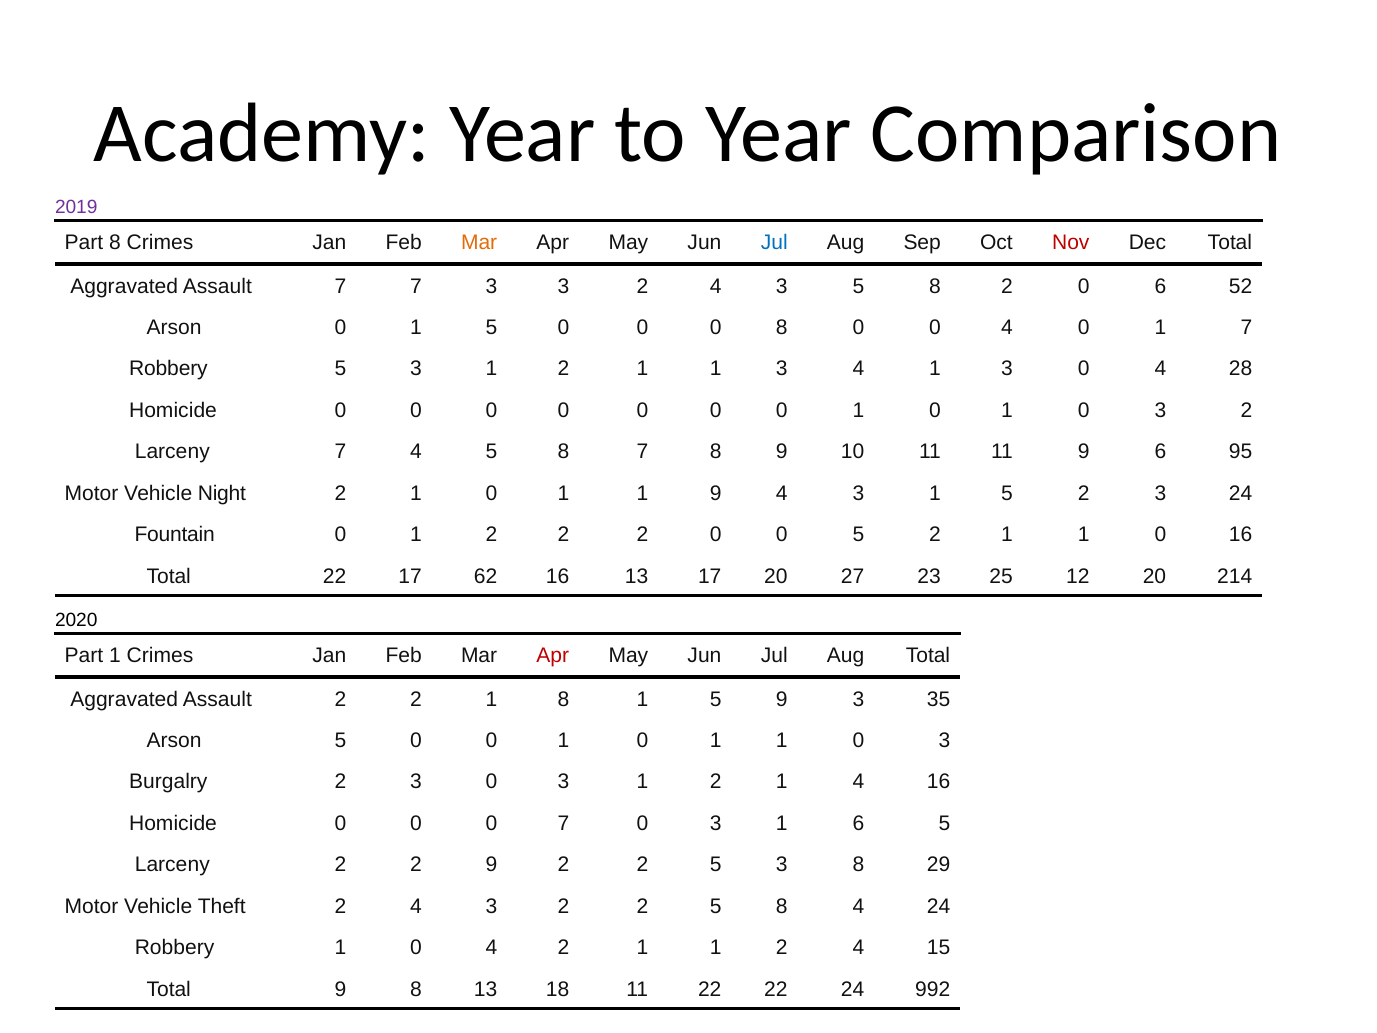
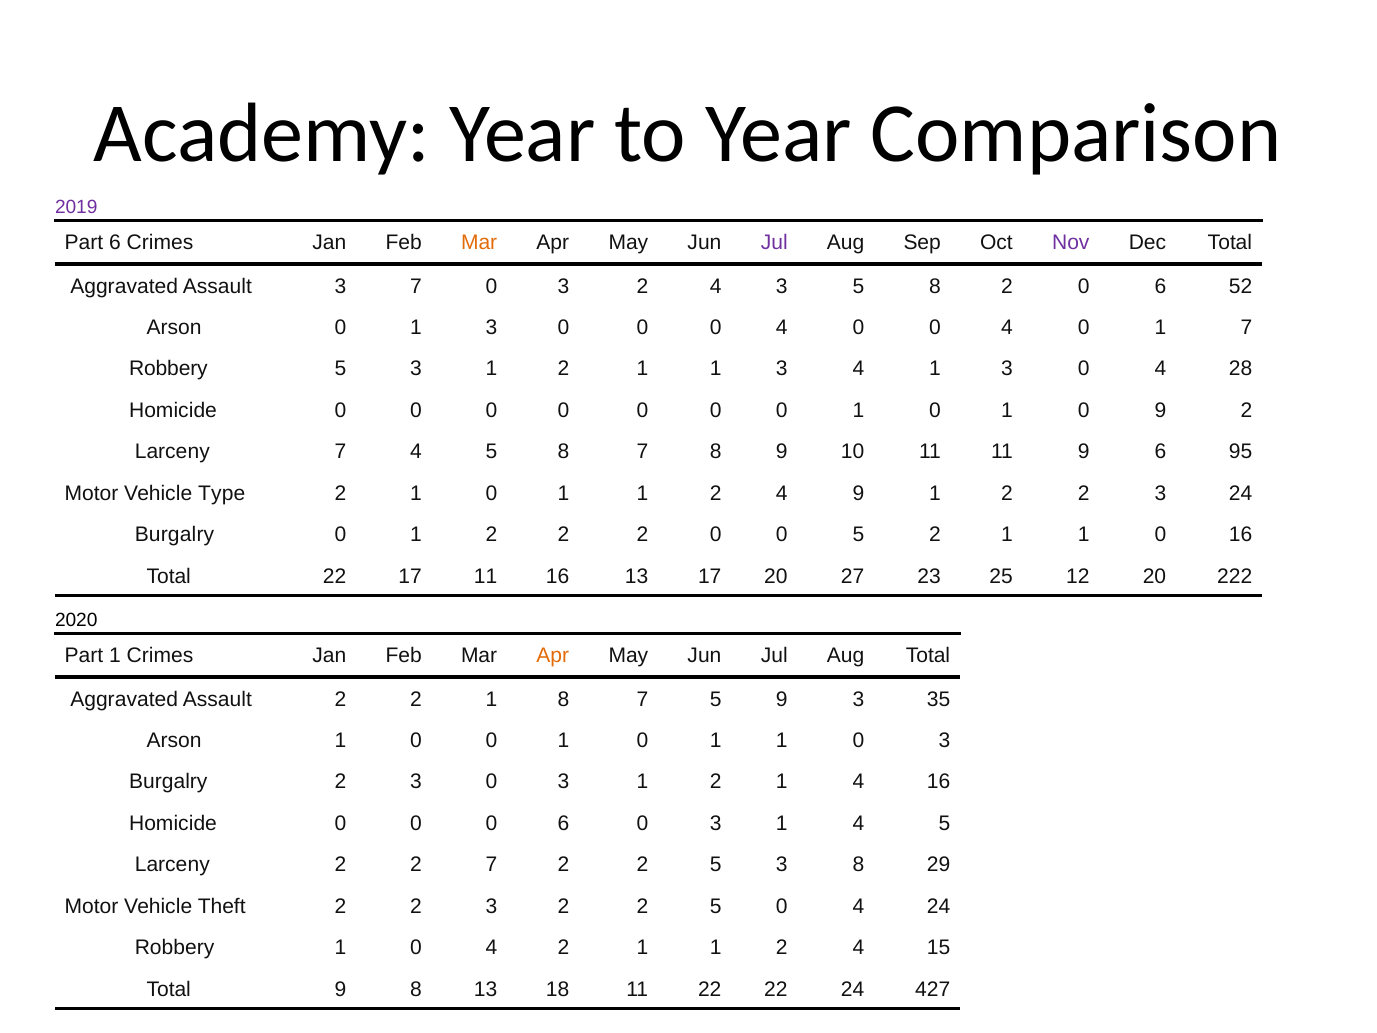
Part 8: 8 -> 6 (115, 243)
Jul colour: blue -> purple (774, 243)
Nov colour: red -> purple (1071, 243)
Assault 7: 7 -> 3 (340, 286)
7 3: 3 -> 0 (491, 286)
0 1 5: 5 -> 3 (491, 327)
0 0 0 8: 8 -> 4 (782, 327)
0 1 0 3: 3 -> 9 (1160, 410)
Night: Night -> Type (222, 493)
0 1 1 9: 9 -> 2 (716, 493)
3: 3 -> 9 (858, 493)
5: 5 -> 2 (1007, 493)
Fountain: Fountain -> Burgalry (175, 535)
17 62: 62 -> 11 (486, 576)
214: 214 -> 222 (1235, 576)
Apr colour: red -> orange (553, 656)
1 8 1: 1 -> 7 (642, 699)
Arson 5: 5 -> 1 (340, 740)
0 0 7: 7 -> 6 (563, 823)
3 1 6: 6 -> 4 (858, 823)
2 9: 9 -> 7 (491, 865)
Theft 2 4: 4 -> 2 (416, 906)
2 5 8: 8 -> 0 (782, 906)
992: 992 -> 427 (933, 989)
